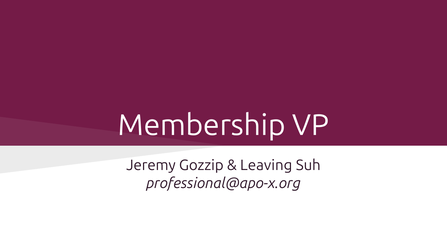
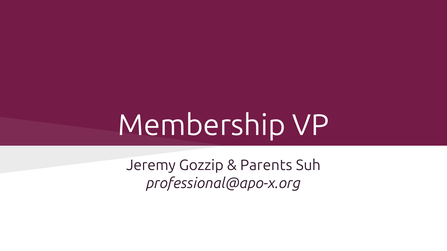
Leaving: Leaving -> Parents (266, 166)
